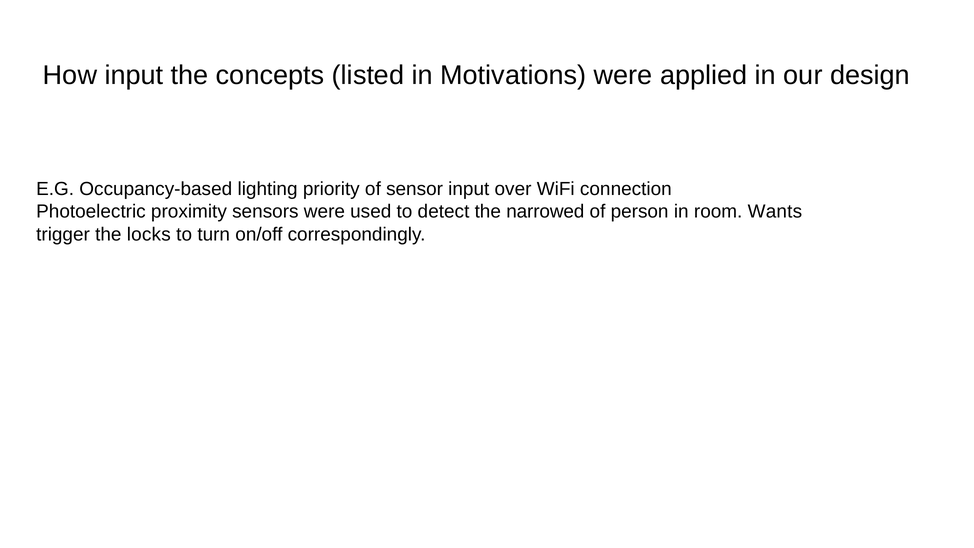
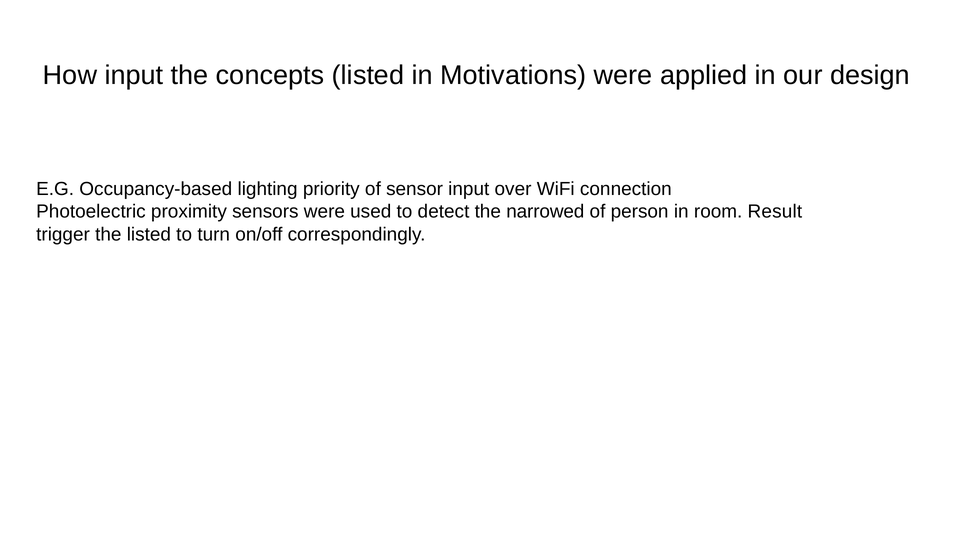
Wants: Wants -> Result (775, 212)
the locks: locks -> listed (149, 234)
